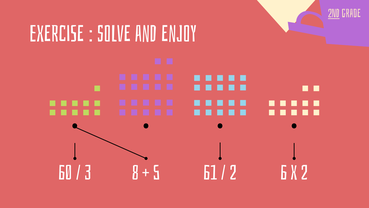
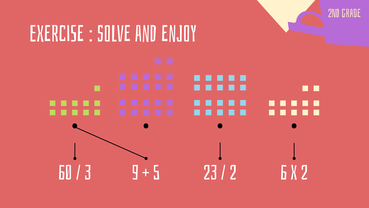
2nd underline: present -> none (334, 14)
8: 8 -> 9 (135, 172)
61: 61 -> 23 (210, 172)
